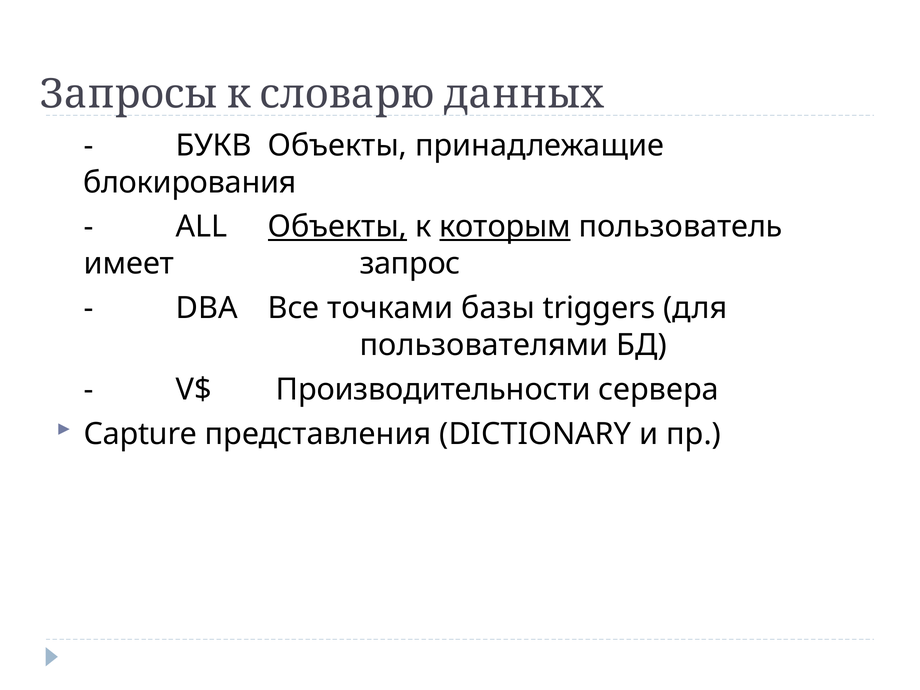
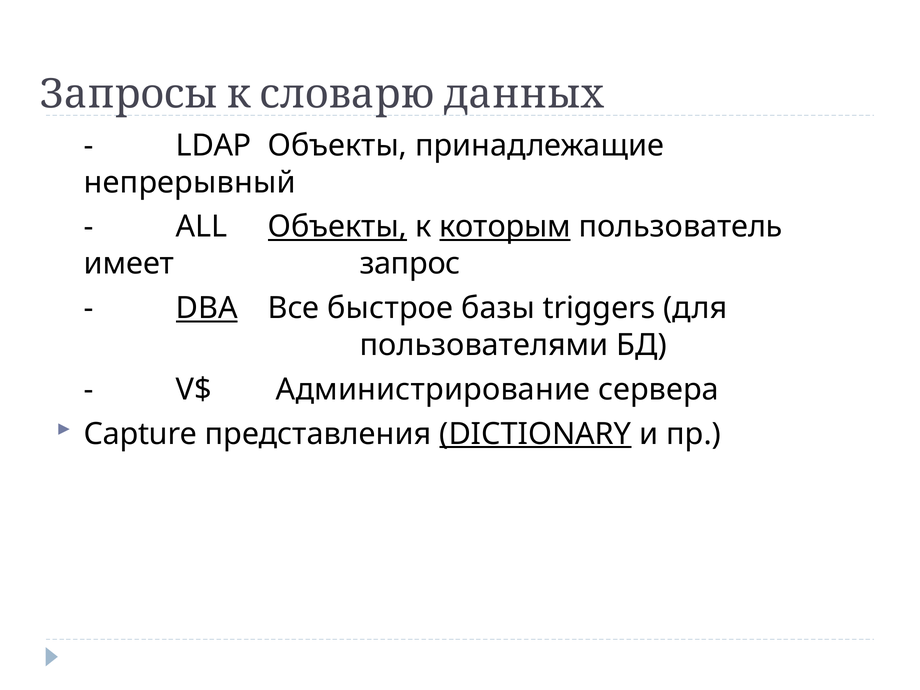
БУКВ: БУКВ -> LDAP (214, 146)
блокирования: блокирования -> непрерывный (190, 182)
DBA underline: none -> present (207, 308)
точками: точками -> быстрое (390, 308)
Производительности: Производительности -> Администрирование (433, 389)
DICTIONARY underline: none -> present (535, 434)
